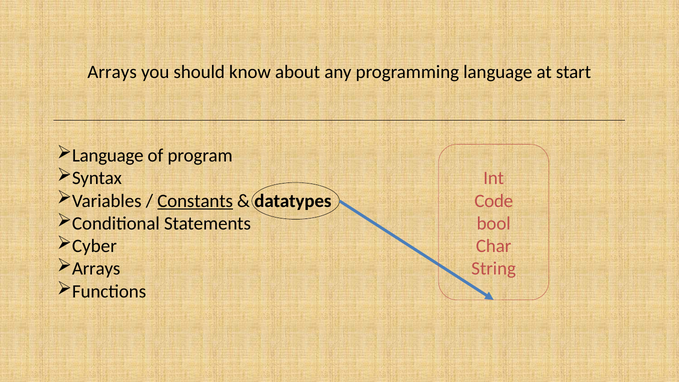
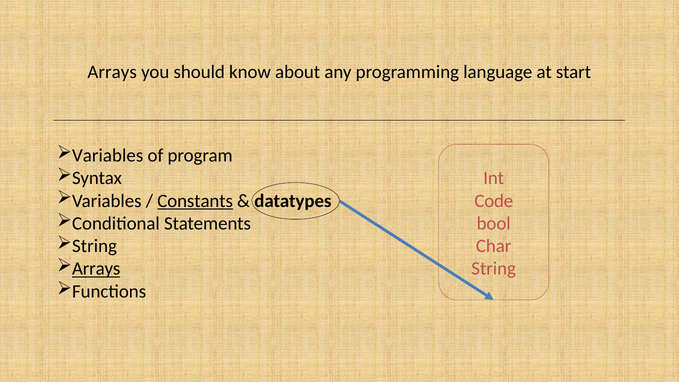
Language: Language -> Variables (108, 156)
Cyber: Cyber -> String (95, 246)
Arrays underline: none -> present (96, 269)
